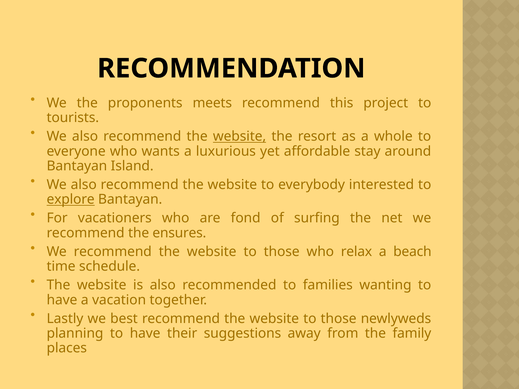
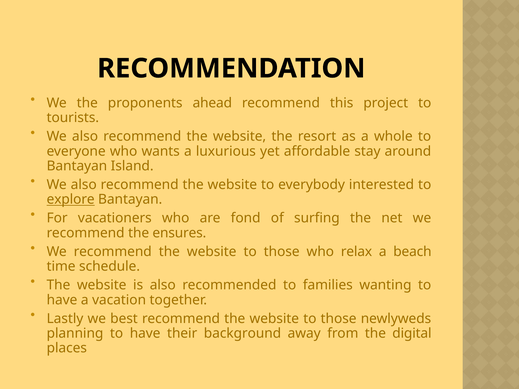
meets: meets -> ahead (212, 103)
website underline: present -> none (240, 137)
suggestions: suggestions -> background (242, 333)
family: family -> digital (412, 333)
